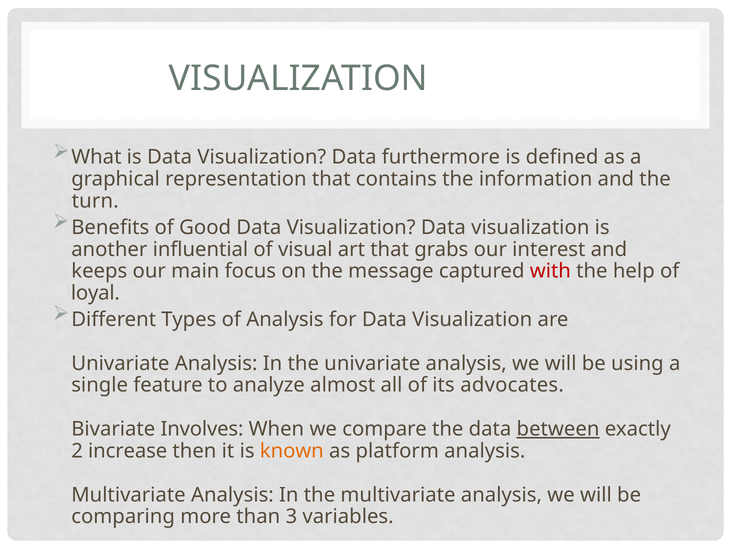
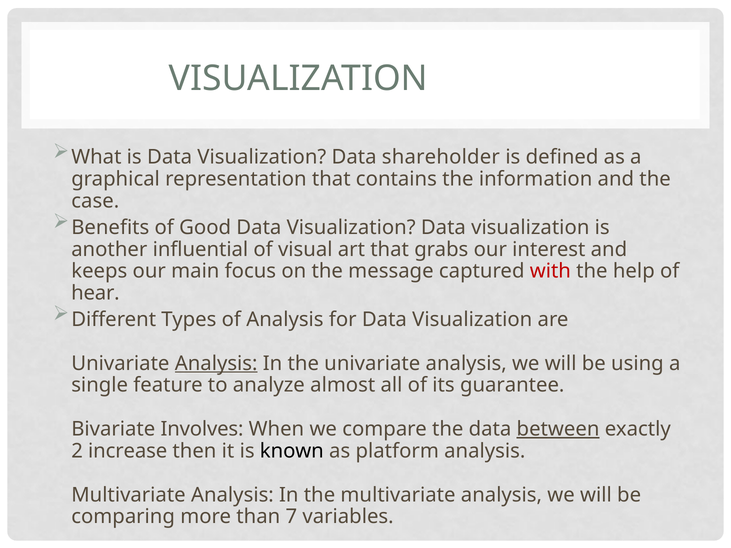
furthermore: furthermore -> shareholder (441, 157)
turn: turn -> case (95, 201)
loyal: loyal -> hear (95, 293)
Analysis underline: none -> present (216, 363)
advocates: advocates -> guarantee (512, 385)
known colour: orange -> black (292, 451)
3: 3 -> 7 (291, 517)
